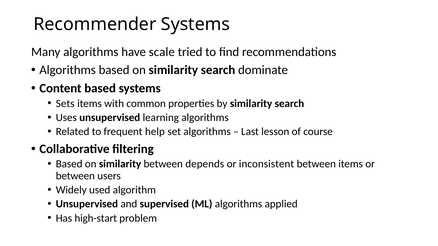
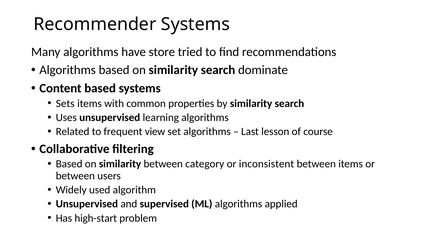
scale: scale -> store (162, 52)
help: help -> view (155, 132)
depends: depends -> category (205, 164)
